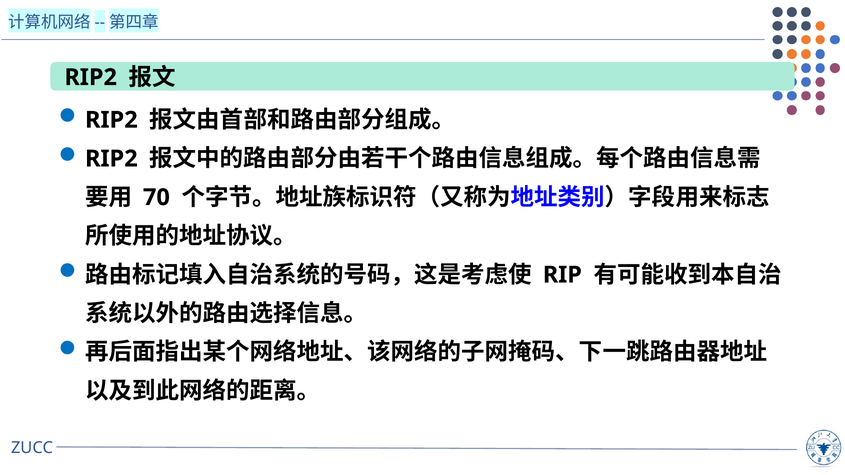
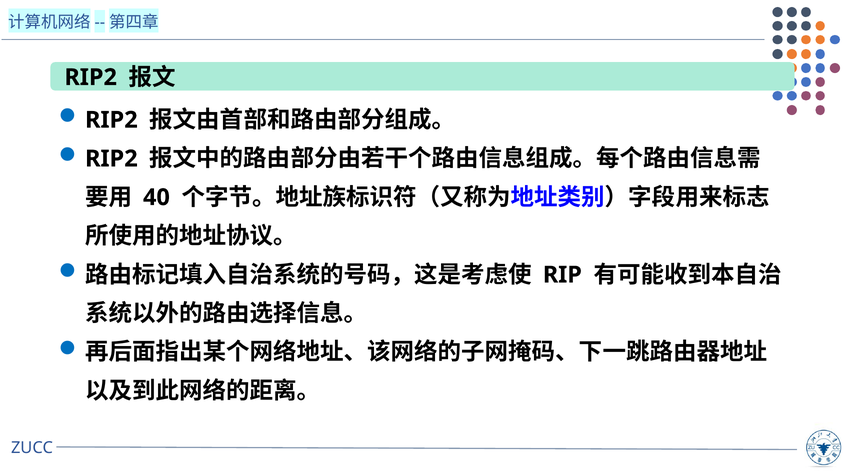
70: 70 -> 40 (156, 198)
